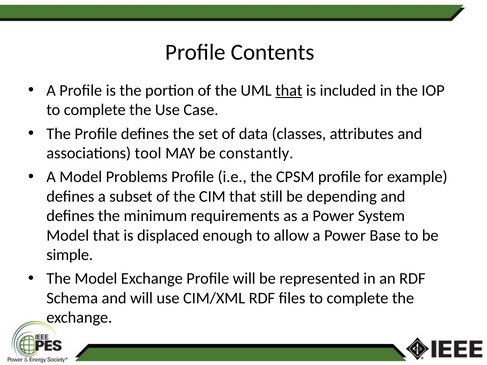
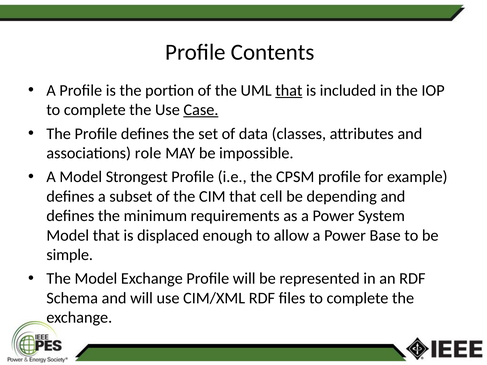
Case underline: none -> present (201, 110)
tool: tool -> role (148, 153)
constantly: constantly -> impossible (256, 153)
Problems: Problems -> Strongest (137, 177)
still: still -> cell (271, 197)
